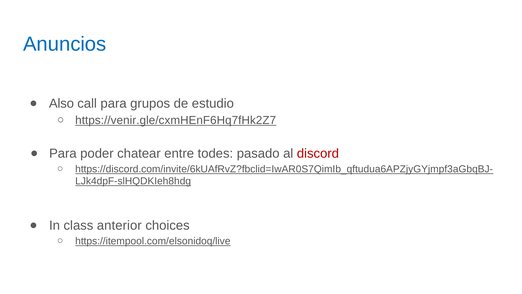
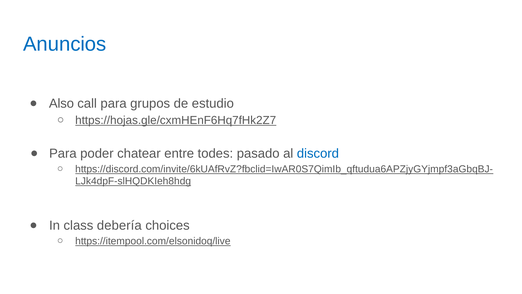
https://venir.gle/cxmHEnF6Hq7fHk2Z7: https://venir.gle/cxmHEnF6Hq7fHk2Z7 -> https://hojas.gle/cxmHEnF6Hq7fHk2Z7 (176, 120)
discord colour: red -> blue (318, 153)
anterior: anterior -> debería (119, 225)
